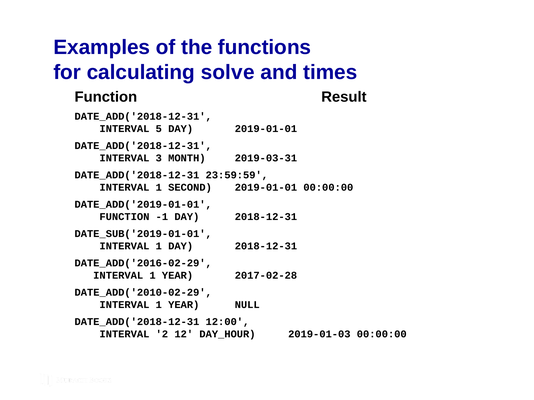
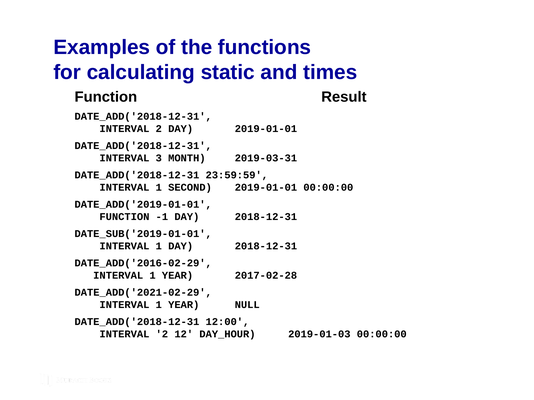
solve: solve -> static (228, 72)
5: 5 -> 2 (159, 129)
DATE_ADD('2010-02-29: DATE_ADD('2010-02-29 -> DATE_ADD('2021-02-29 (143, 293)
